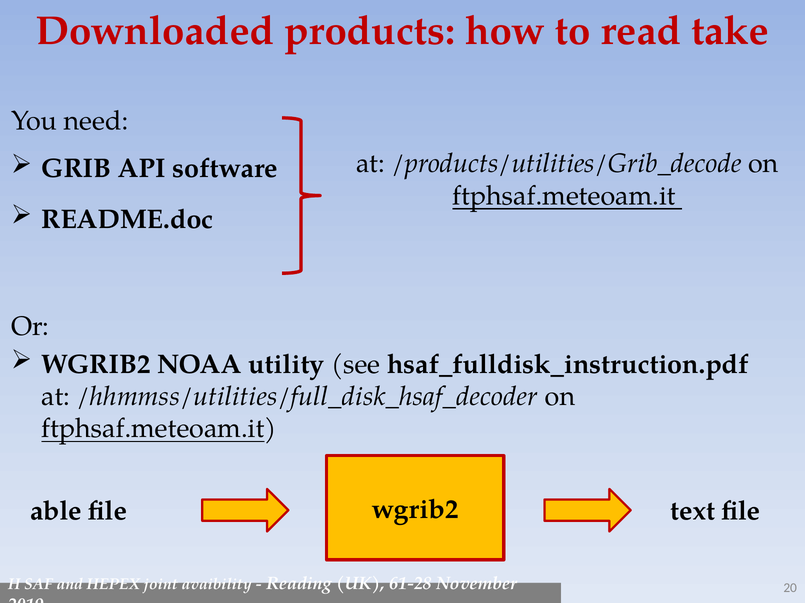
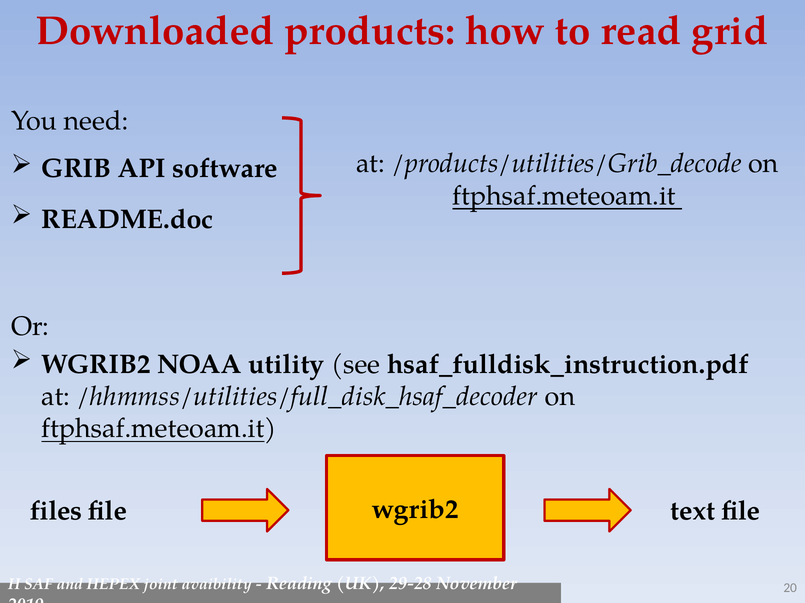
take: take -> grid (730, 31)
able: able -> files (56, 511)
61-28: 61-28 -> 29-28 (411, 584)
